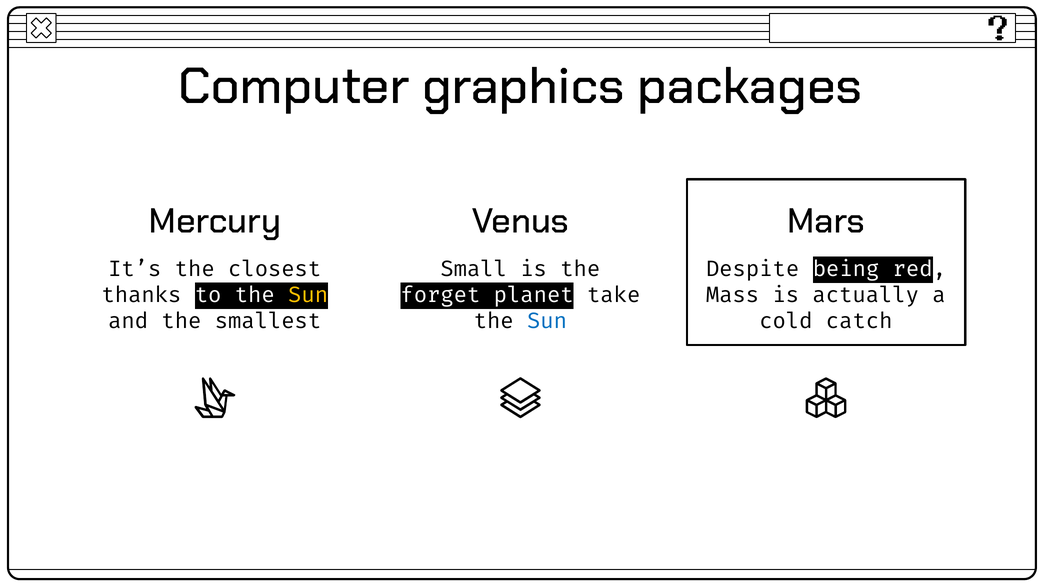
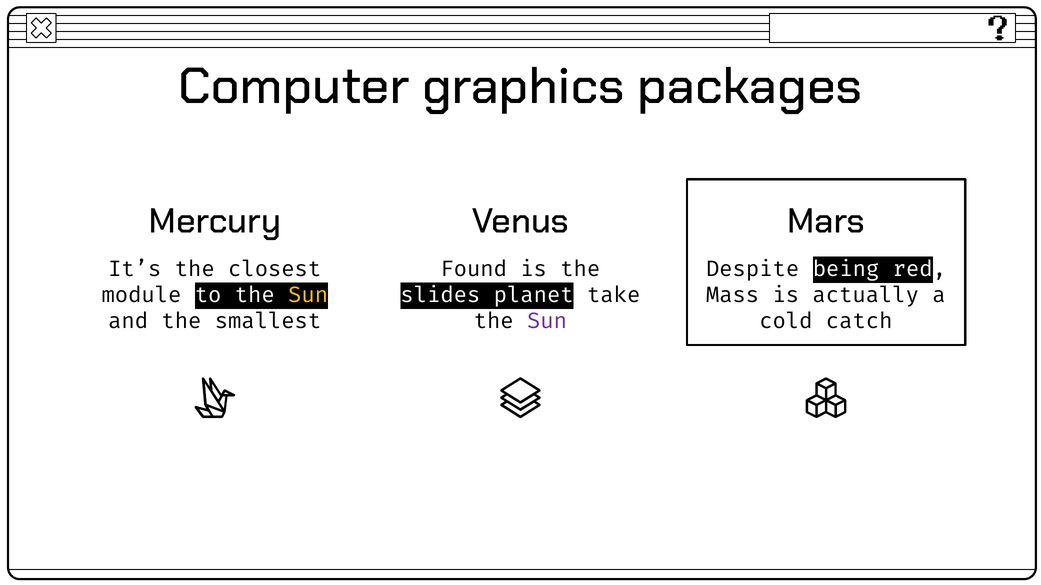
Small: Small -> Found (474, 270)
thanks: thanks -> module (142, 296)
forget: forget -> slides (440, 296)
Sun colour: blue -> purple (547, 322)
